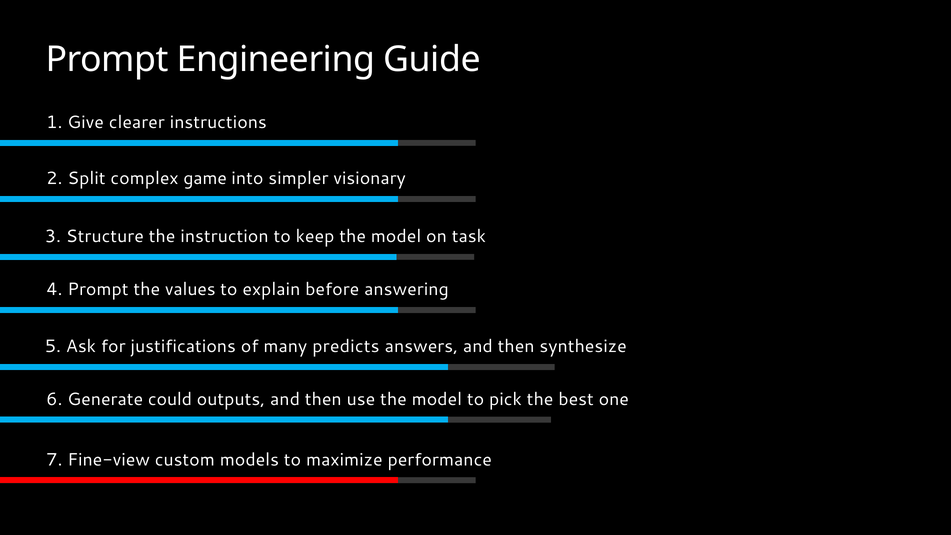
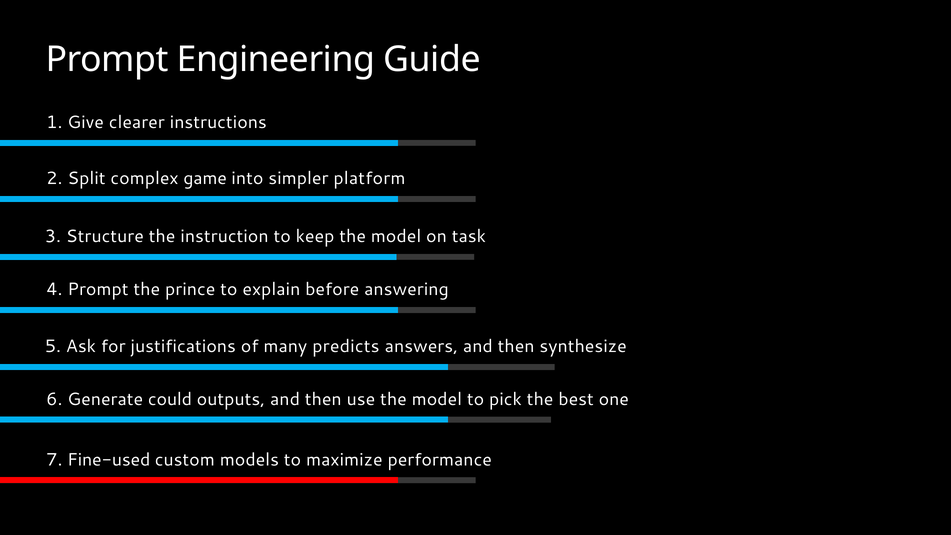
visionary: visionary -> platform (369, 178)
values: values -> prince (190, 290)
Fine-view: Fine-view -> Fine-used (109, 460)
